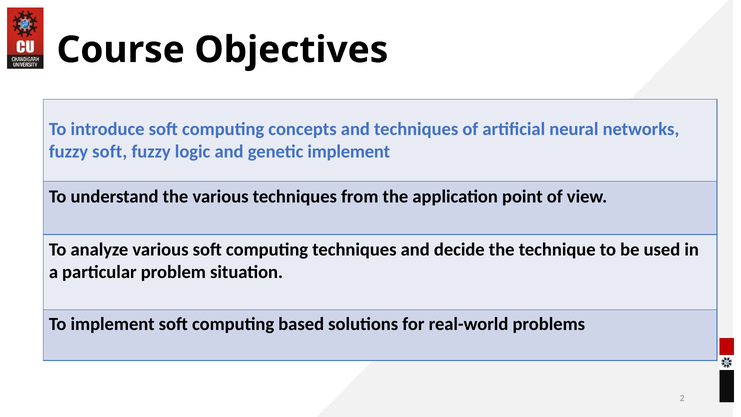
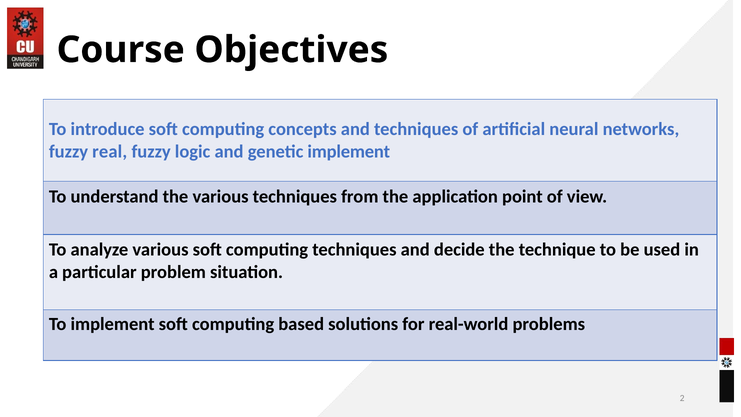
fuzzy soft: soft -> real (110, 152)
